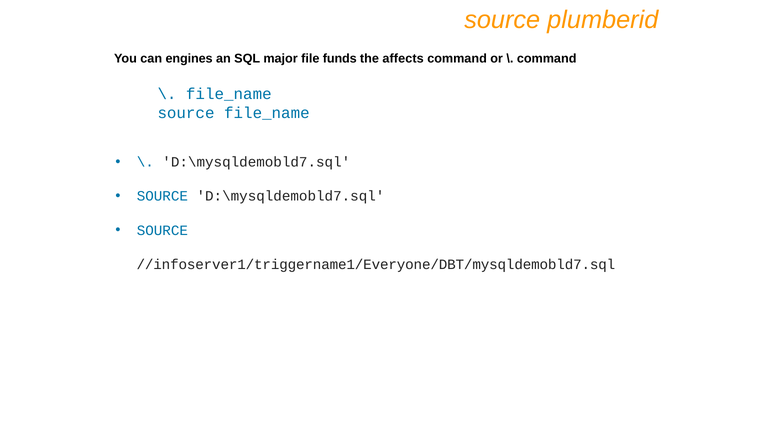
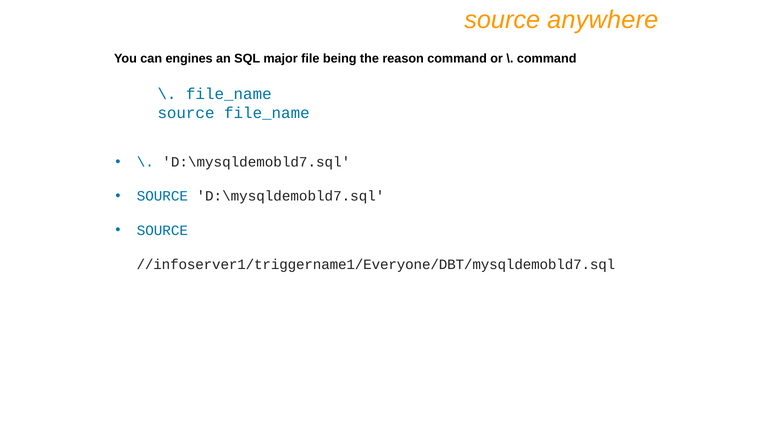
plumberid: plumberid -> anywhere (603, 20)
funds: funds -> being (340, 59)
affects: affects -> reason (403, 59)
